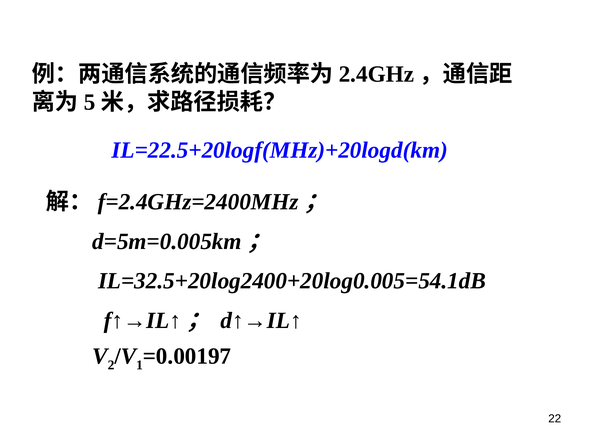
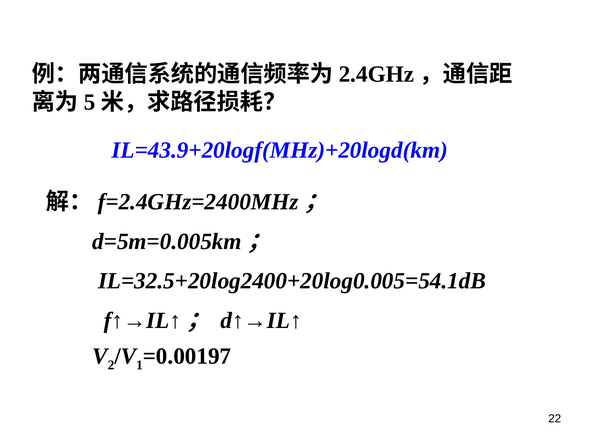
IL=22.5+20logf(MHz)+20logd(km: IL=22.5+20logf(MHz)+20logd(km -> IL=43.9+20logf(MHz)+20logd(km (280, 150)
